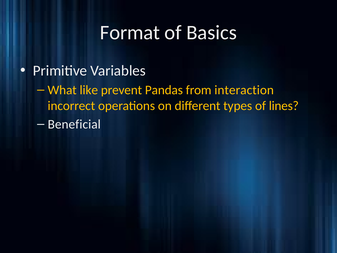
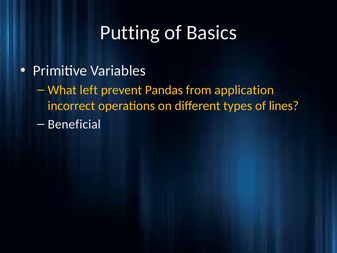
Format: Format -> Putting (130, 33)
like: like -> left (89, 90)
interaction: interaction -> application (244, 90)
